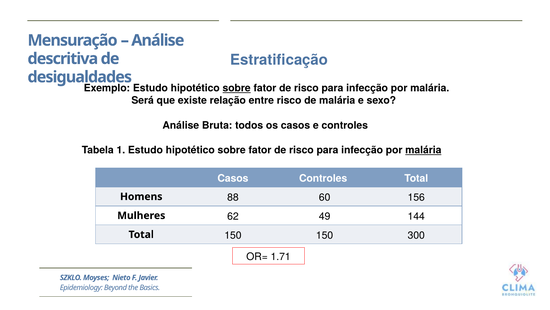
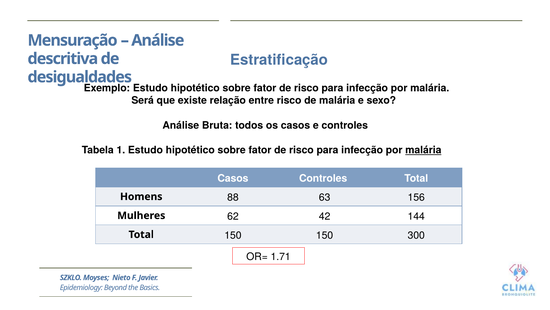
sobre underline: present -> none (237, 88)
60: 60 -> 63 (325, 197)
49: 49 -> 42 (325, 216)
